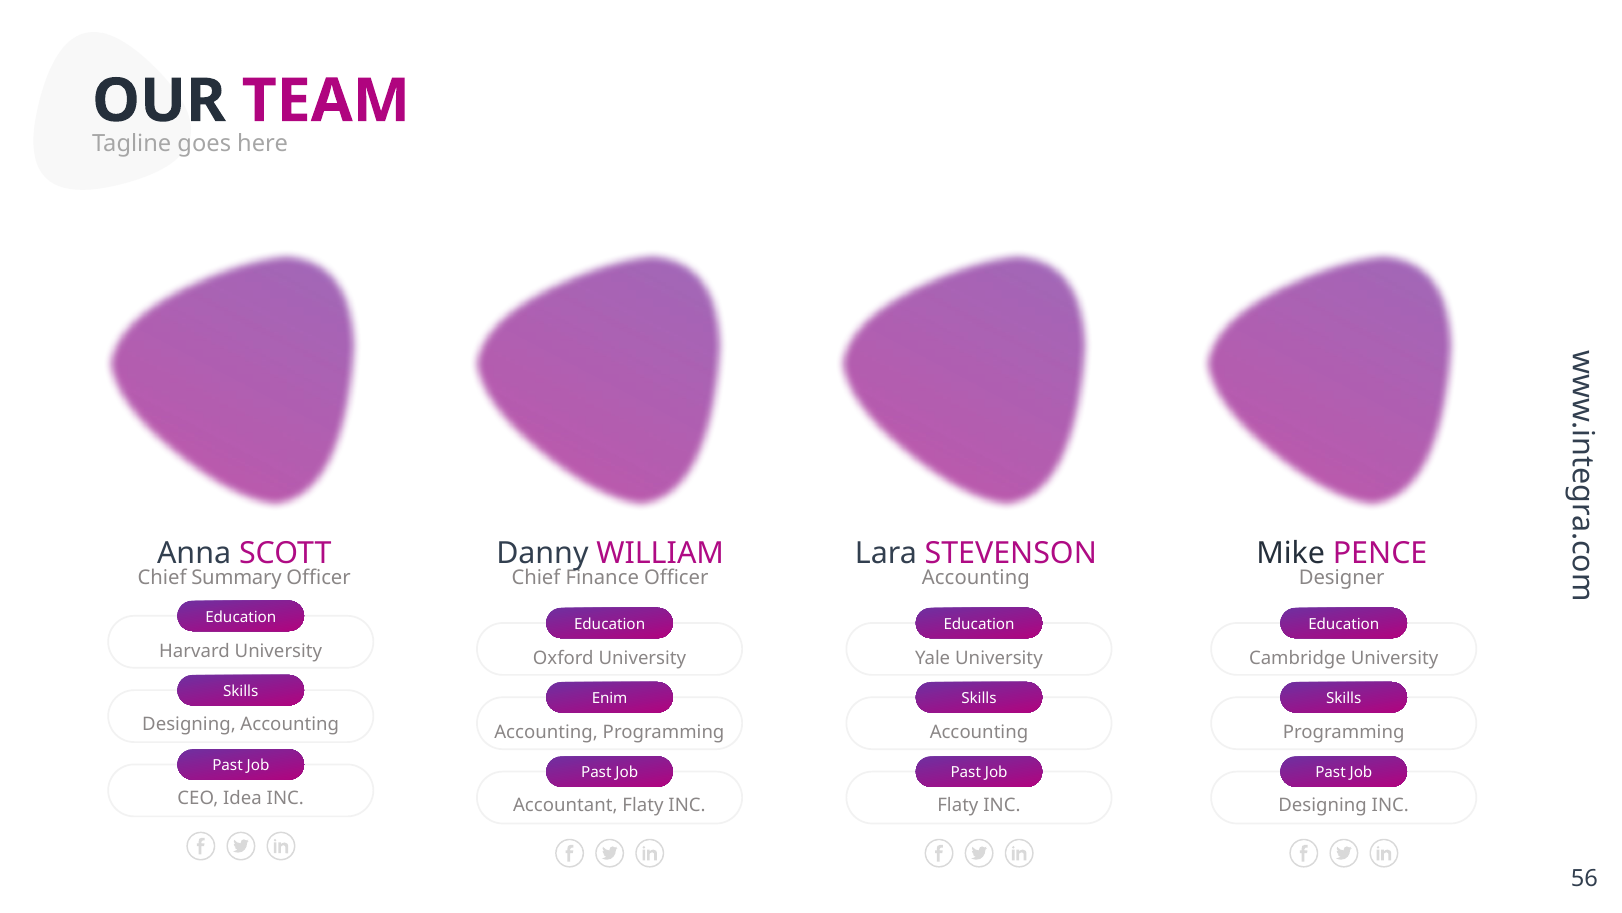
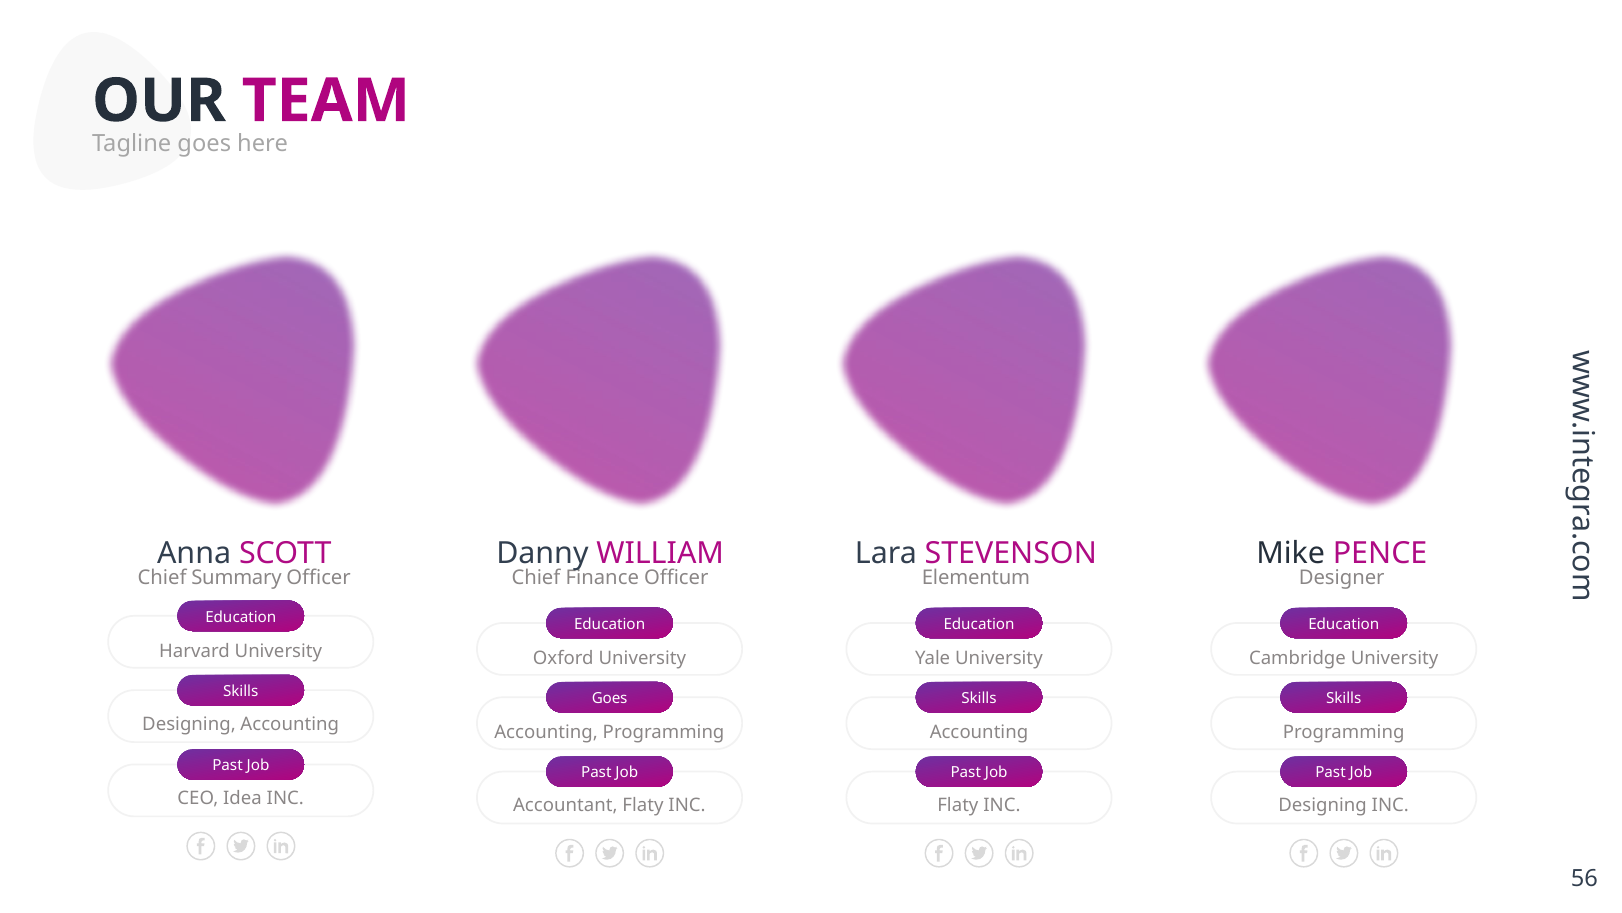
Accounting: Accounting -> Elementum (976, 578)
Enim: Enim -> Goes (610, 698)
